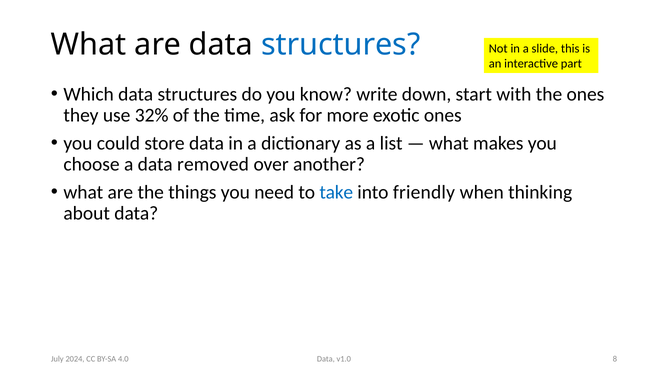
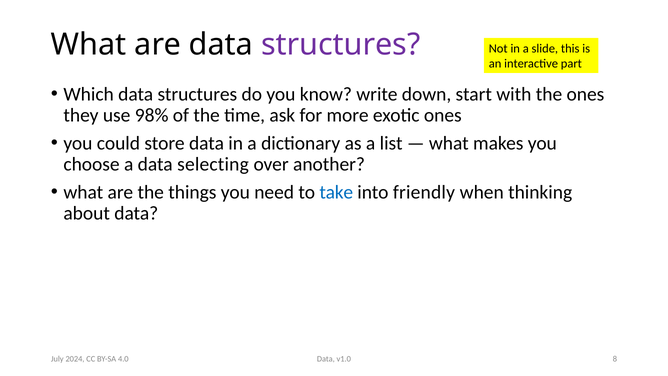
structures colour: blue -> purple (341, 45)
32%: 32% -> 98% (152, 115)
removed: removed -> selecting (213, 164)
